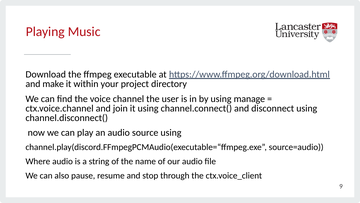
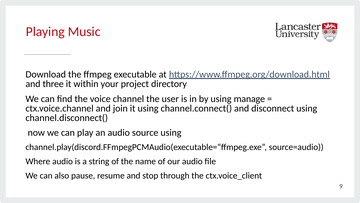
make: make -> three (53, 84)
